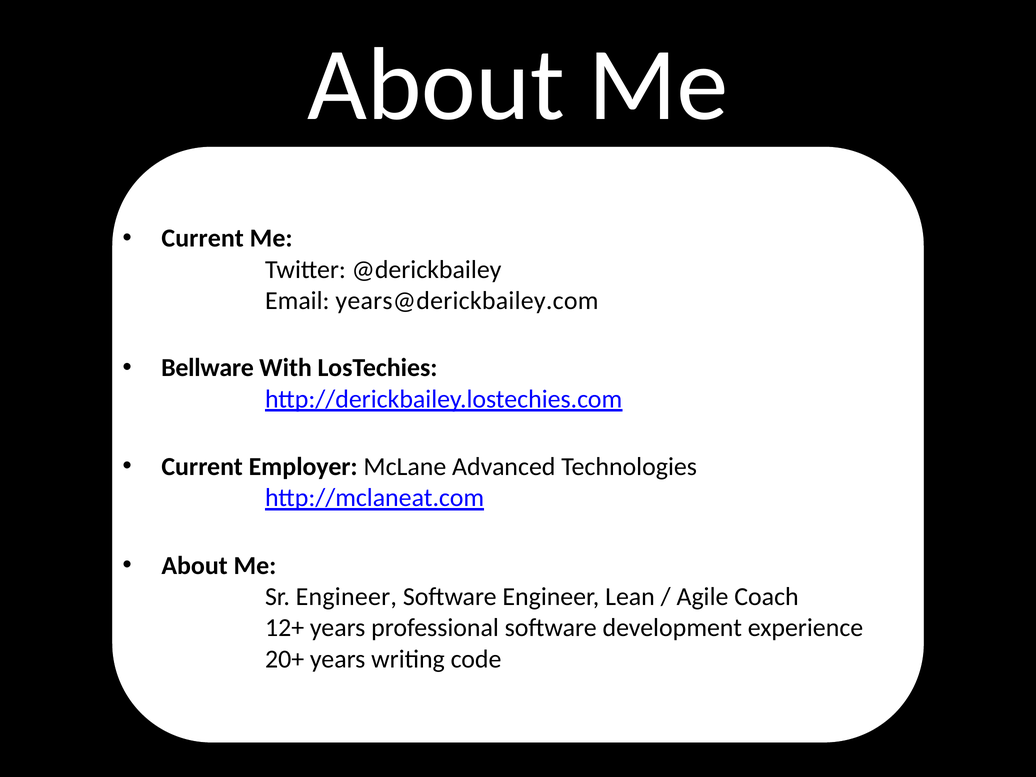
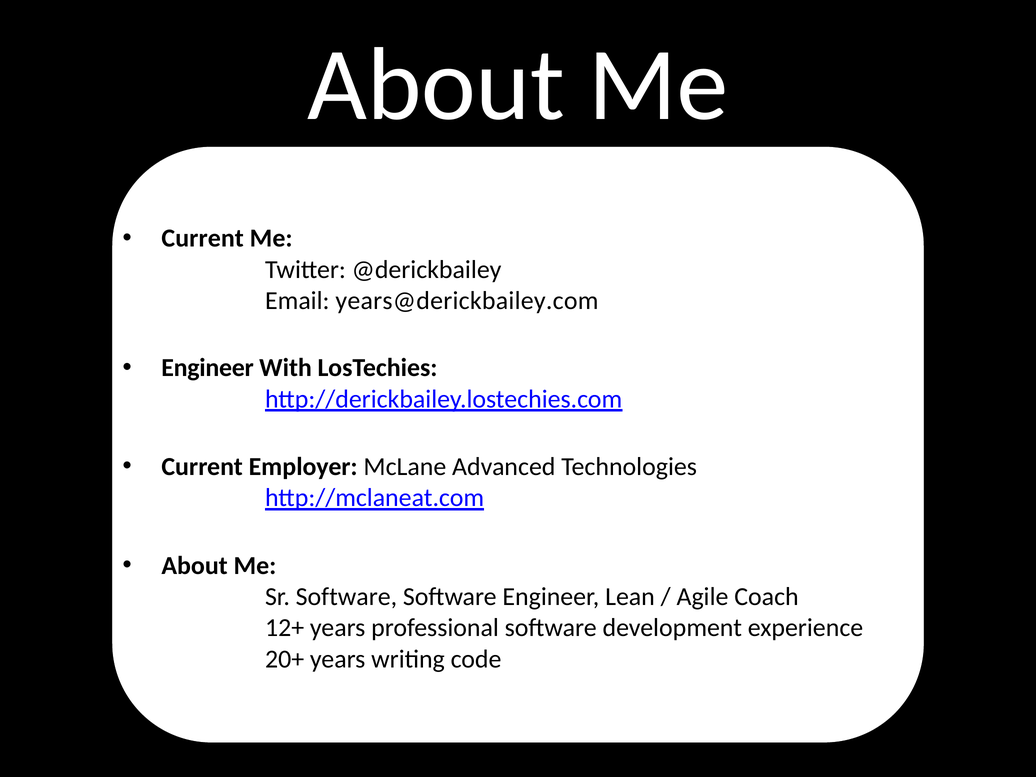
Bellware: Bellware -> Engineer (208, 368)
Sr Engineer: Engineer -> Software (346, 597)
